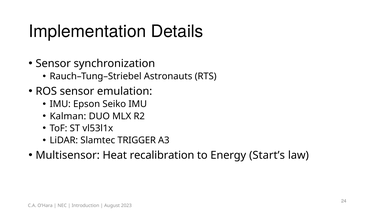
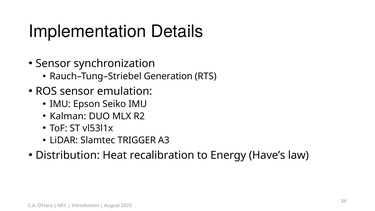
Astronauts: Astronauts -> Generation (168, 76)
Multisensor: Multisensor -> Distribution (68, 155)
Start’s: Start’s -> Have’s (267, 155)
